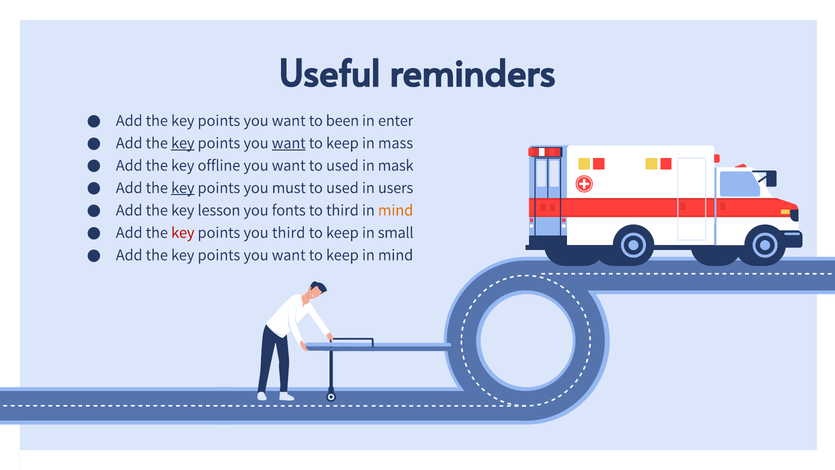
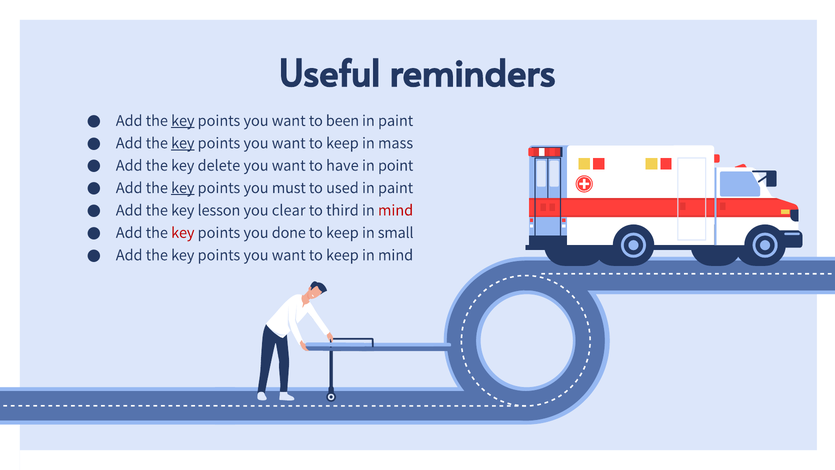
key underline: none -> present (183, 120)
enter: enter -> paint (396, 120)
want underline: present -> none (289, 143)
offline: offline -> delete (219, 165)
want to used: used -> have (342, 165)
mask: mask -> point (396, 165)
users: users -> paint (396, 188)
fonts: fonts -> clear (289, 210)
mind colour: orange -> red (396, 210)
you third: third -> done (289, 232)
